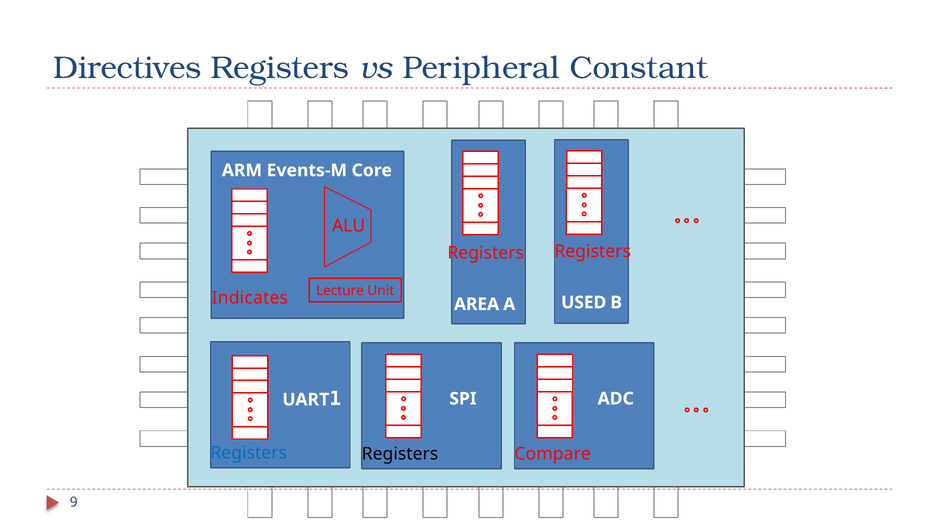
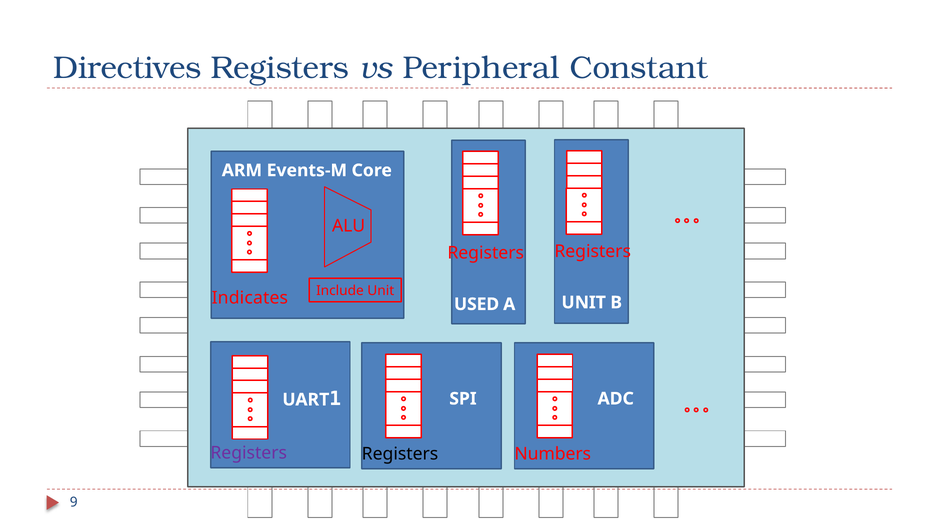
Lecture: Lecture -> Include (340, 291)
USED: USED -> UNIT (584, 303)
AREA: AREA -> USED (477, 304)
Registers colour: blue -> purple (249, 453)
Compare: Compare -> Numbers (553, 454)
